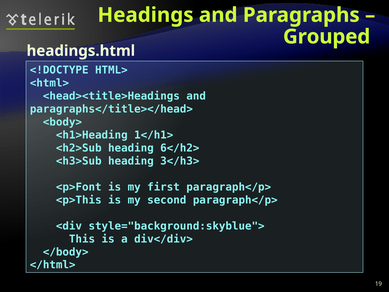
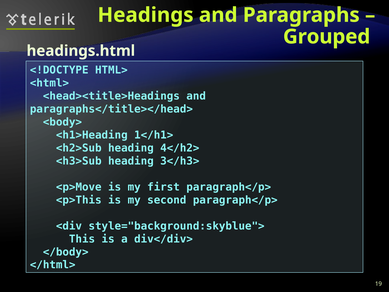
6</h2>: 6</h2> -> 4</h2> (180, 148)
<p>Font: <p>Font -> <p>Move (79, 187)
